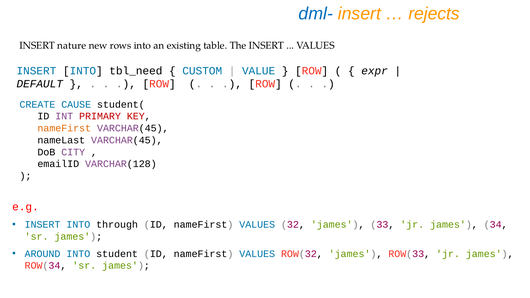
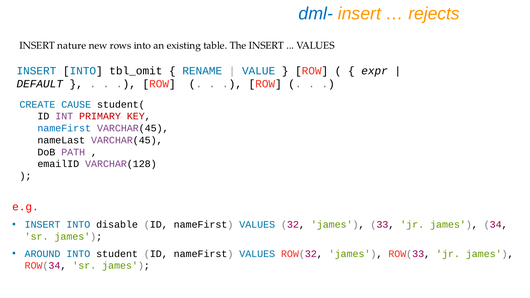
tbl_need: tbl_need -> tbl_omit (136, 71)
CUSTOM: CUSTOM -> RENAME (202, 71)
nameFirst colour: orange -> blue (64, 128)
CITY: CITY -> PATH (73, 152)
through: through -> disable (117, 225)
